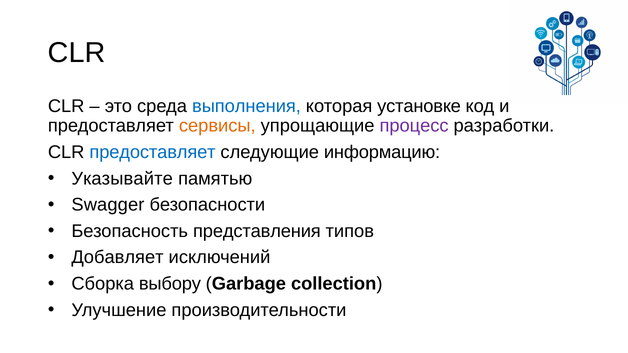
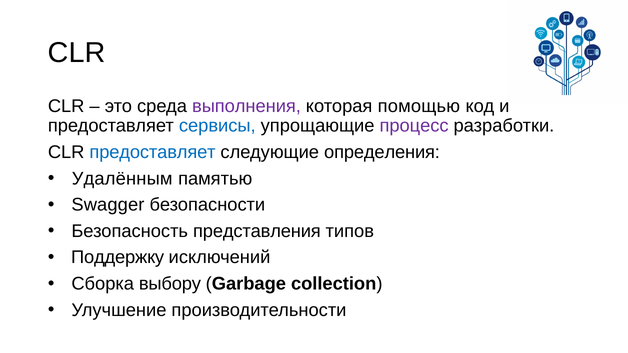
выполнения colour: blue -> purple (246, 106)
установке: установке -> помощью (419, 106)
сервисы colour: orange -> blue (217, 126)
информацию: информацию -> определения (382, 152)
Указывайте: Указывайте -> Удалённым (122, 179)
Добавляет: Добавляет -> Поддержку (118, 258)
